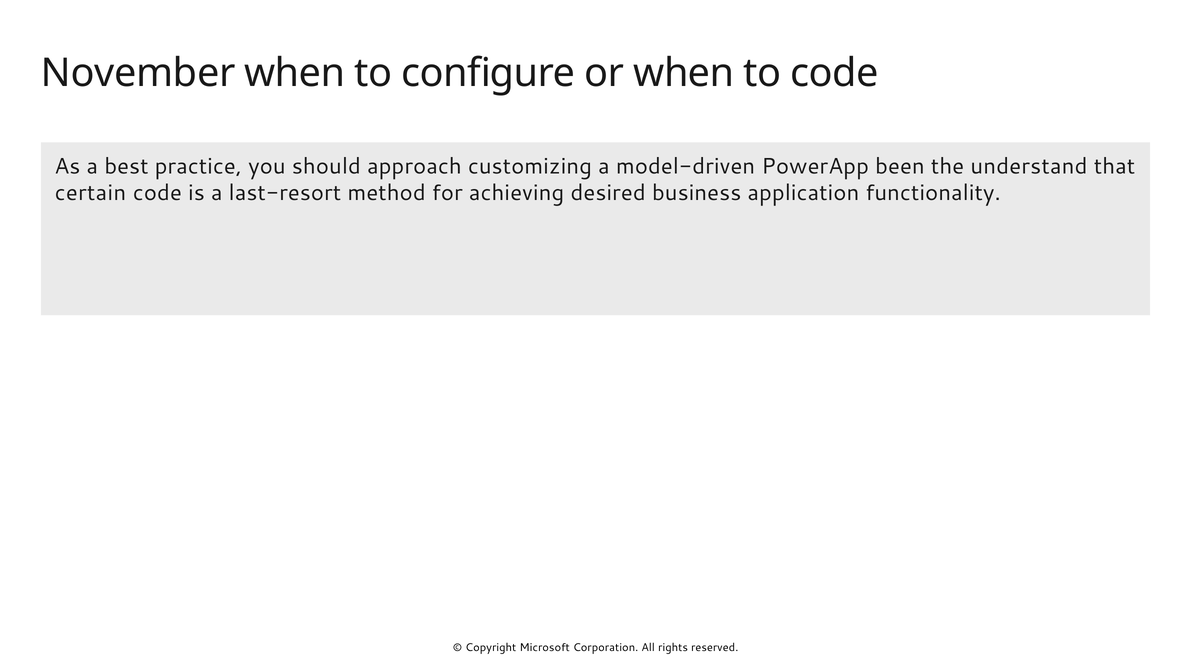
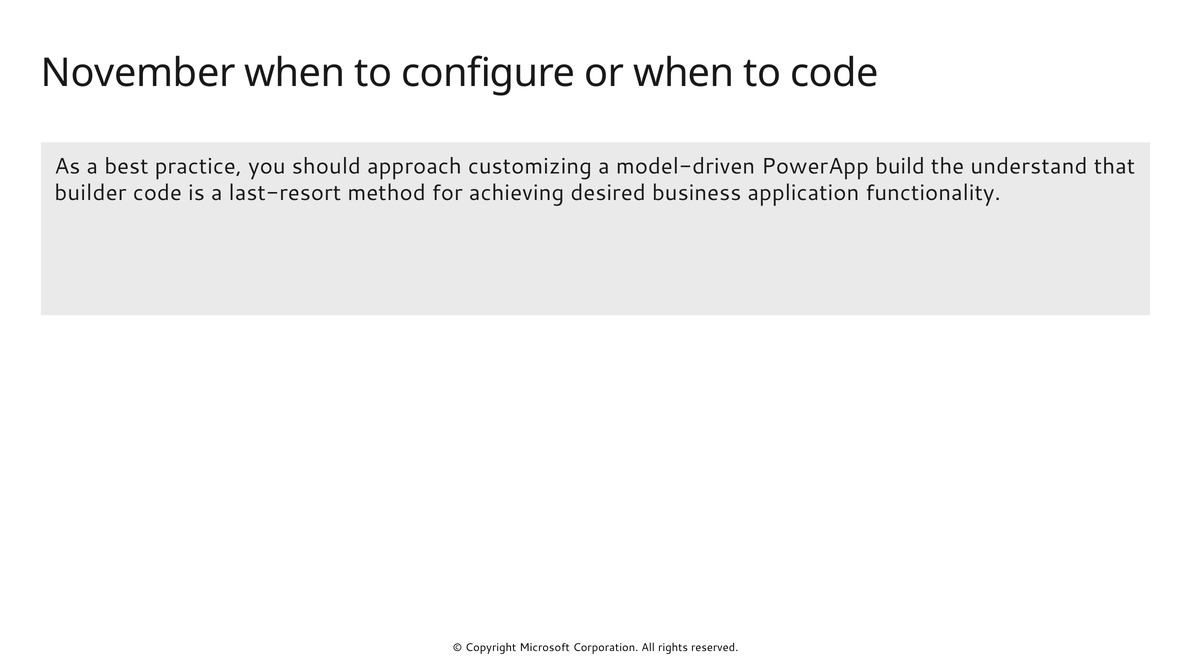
been: been -> build (900, 166)
certain: certain -> builder (90, 193)
